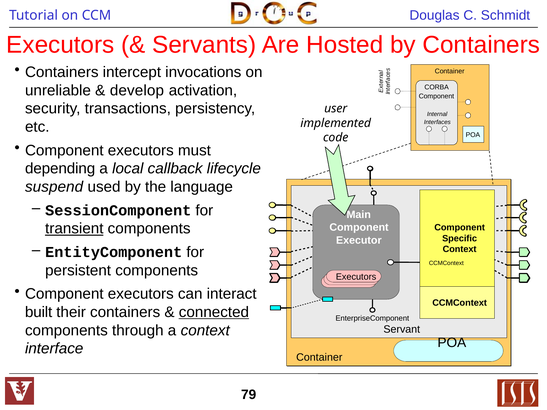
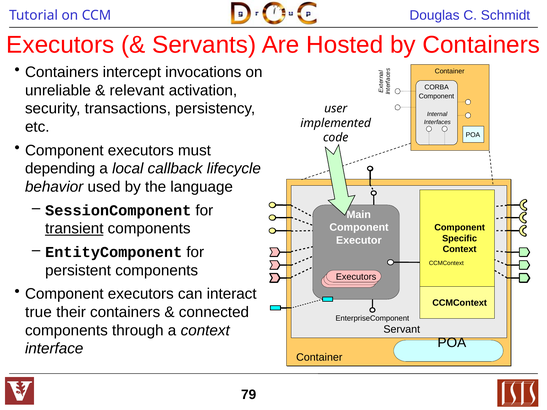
develop: develop -> relevant (137, 90)
suspend: suspend -> behavior (54, 187)
built: built -> true (38, 312)
connected underline: present -> none (214, 312)
